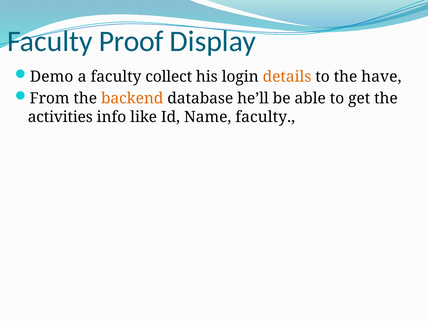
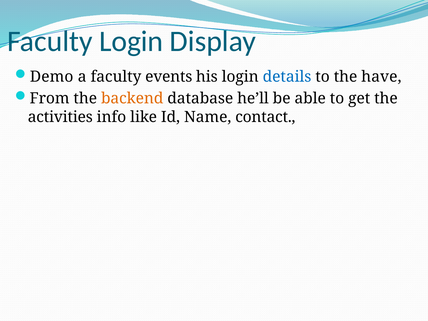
Faculty Proof: Proof -> Login (131, 41)
collect: collect -> events (169, 77)
details colour: orange -> blue (287, 77)
Name faculty: faculty -> contact (265, 117)
